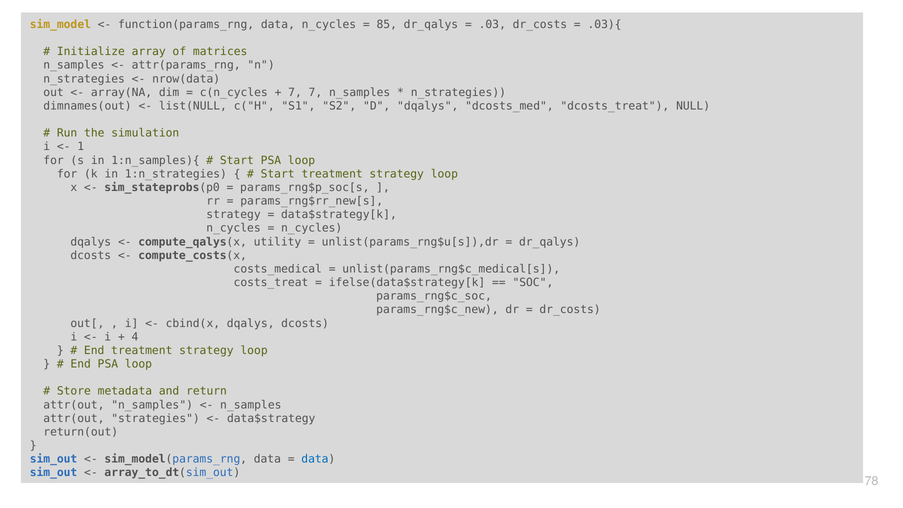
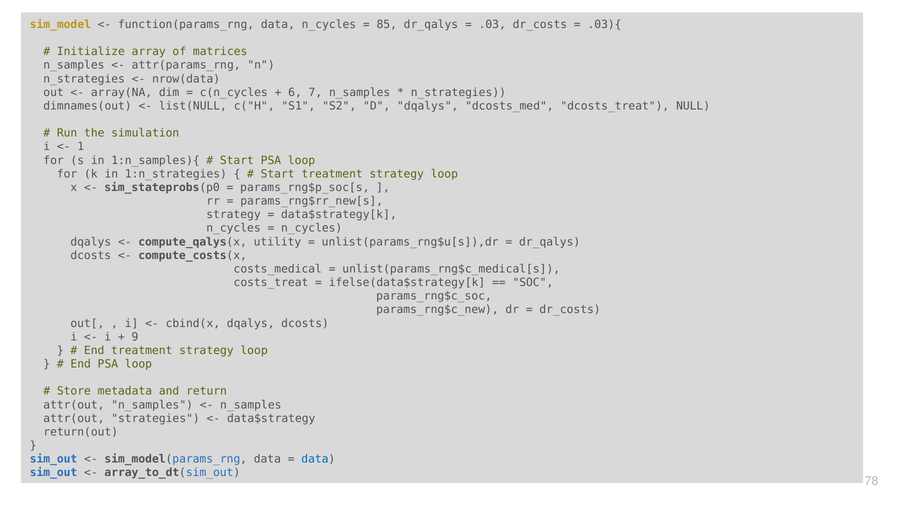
7: 7 -> 6 (295, 92)
4: 4 -> 9 (135, 337)
